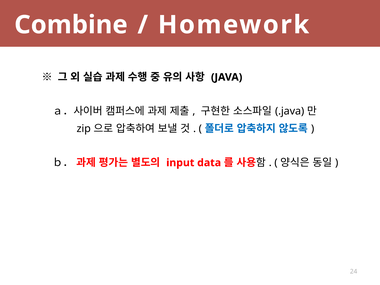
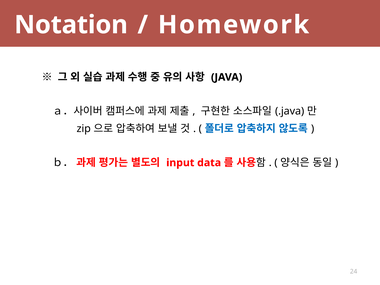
Combine: Combine -> Notation (71, 25)
